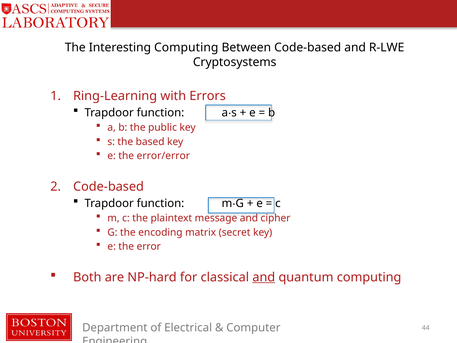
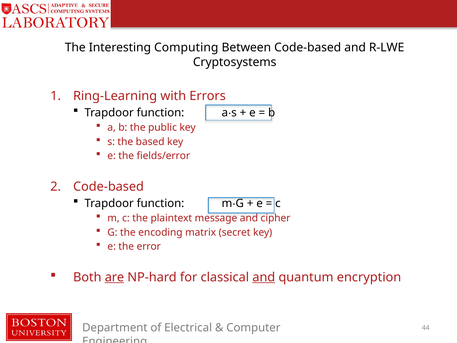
error/error: error/error -> fields/error (163, 156)
are underline: none -> present (114, 277)
quantum computing: computing -> encryption (369, 277)
